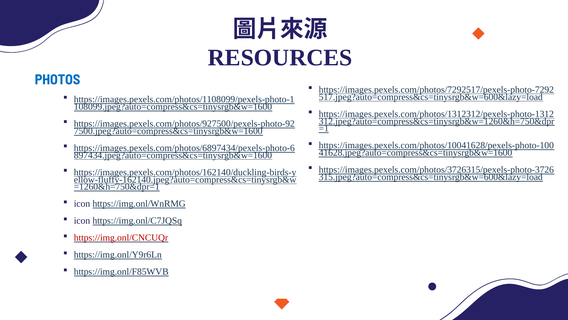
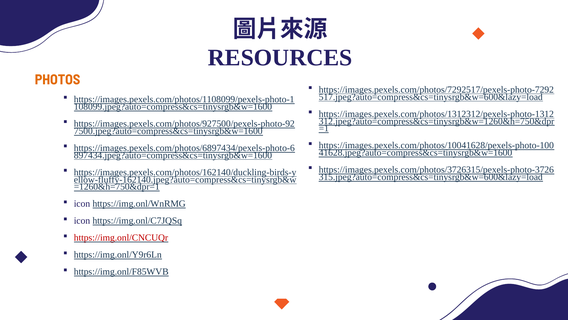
PHOTOS colour: blue -> orange (58, 80)
